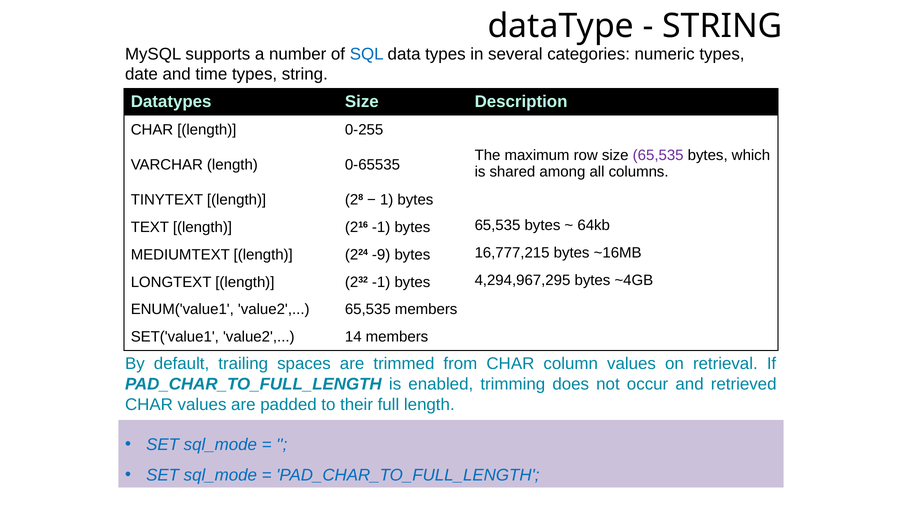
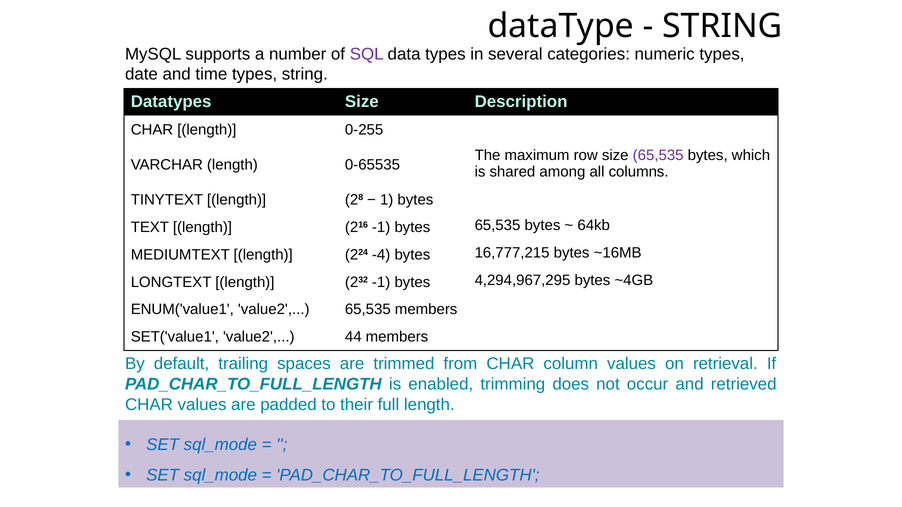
SQL colour: blue -> purple (367, 54)
-9: -9 -> -4 (381, 255)
14: 14 -> 44 (353, 337)
